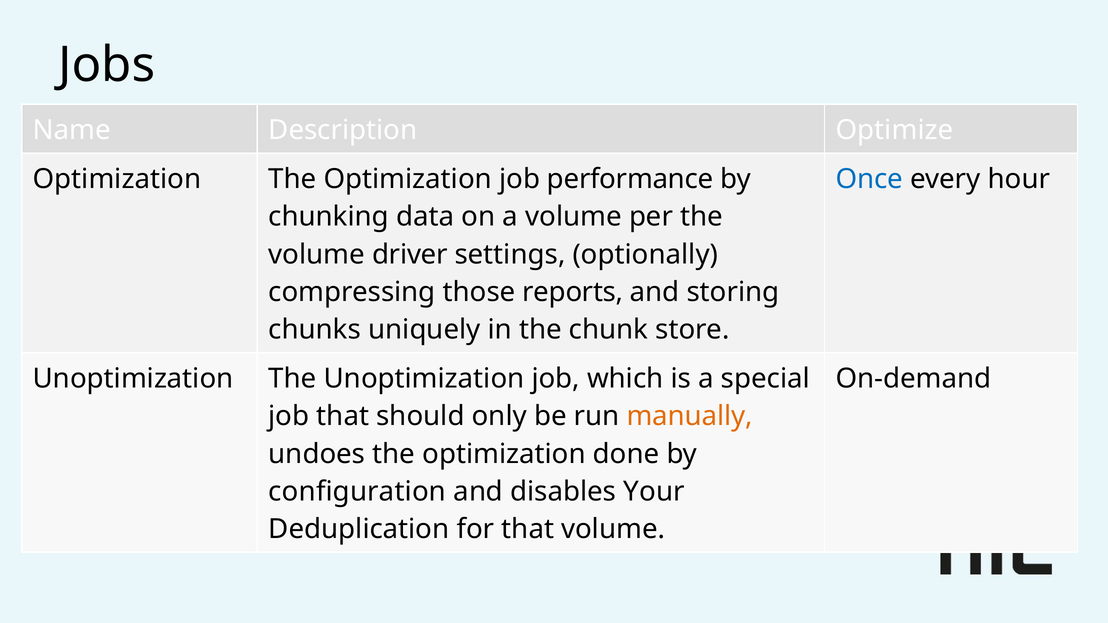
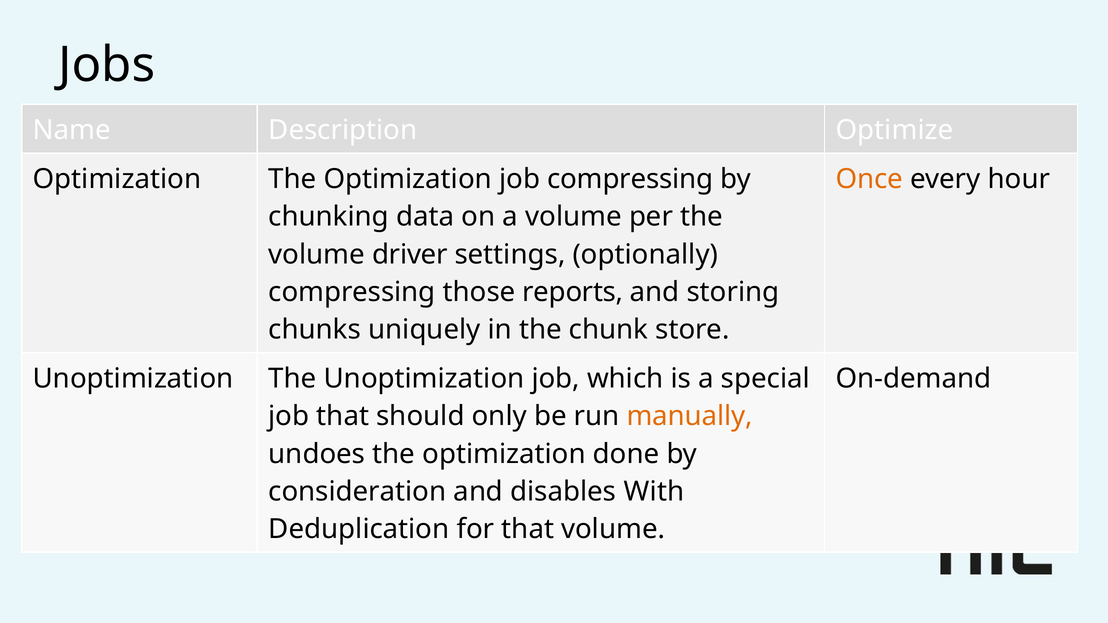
job performance: performance -> compressing (630, 179)
Once colour: blue -> orange (869, 179)
configuration: configuration -> consideration (357, 492)
Your: Your -> With (654, 492)
